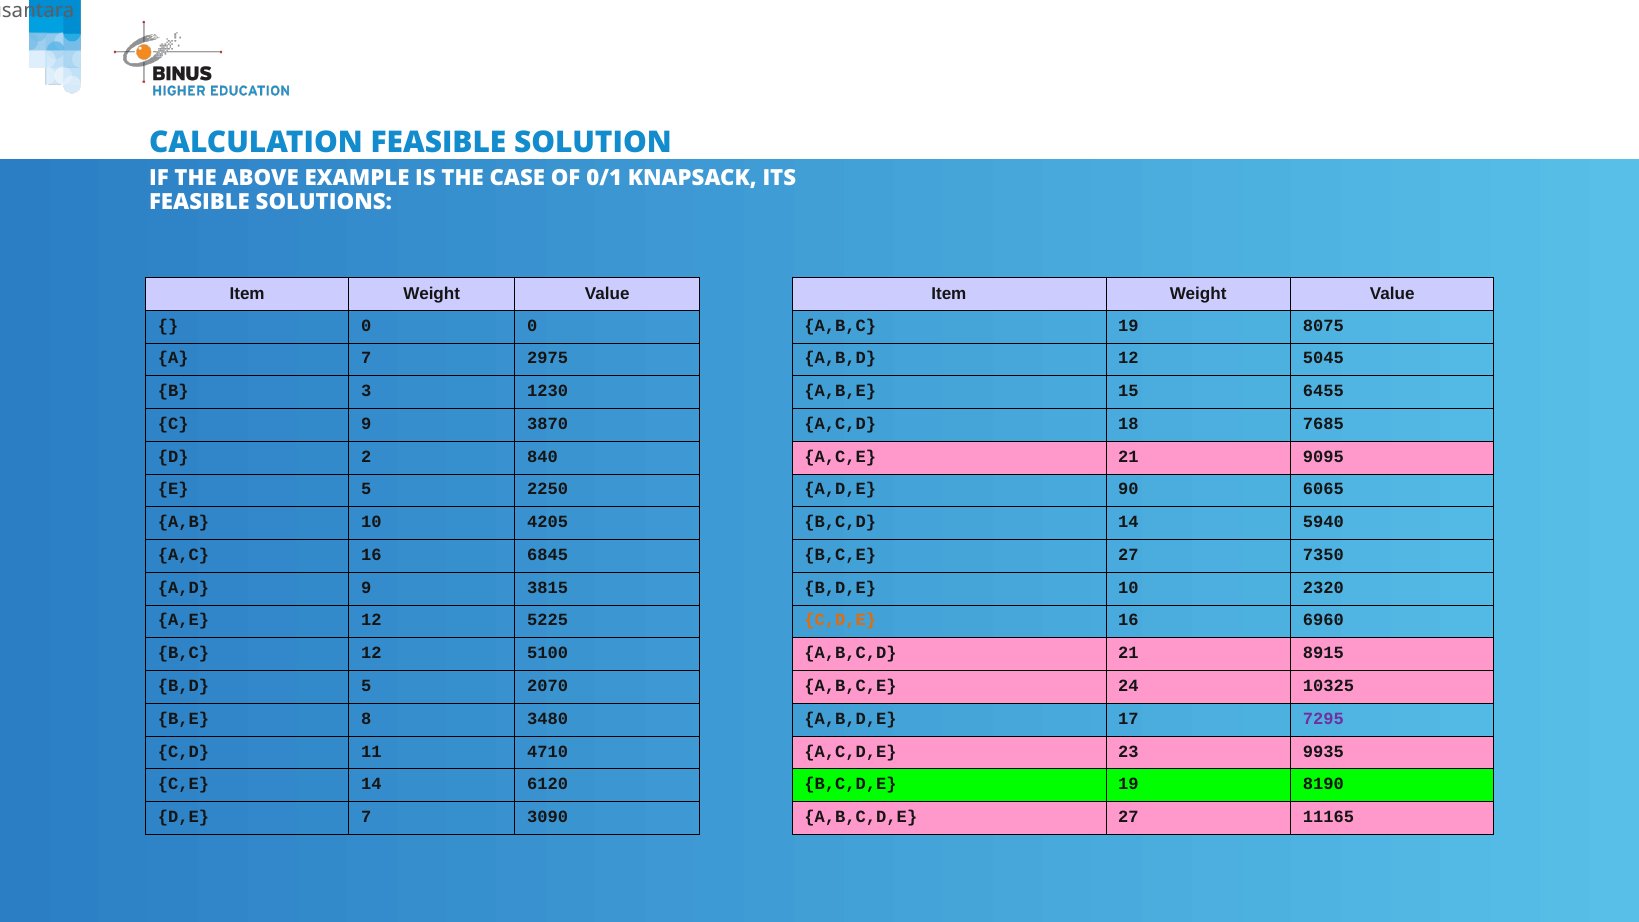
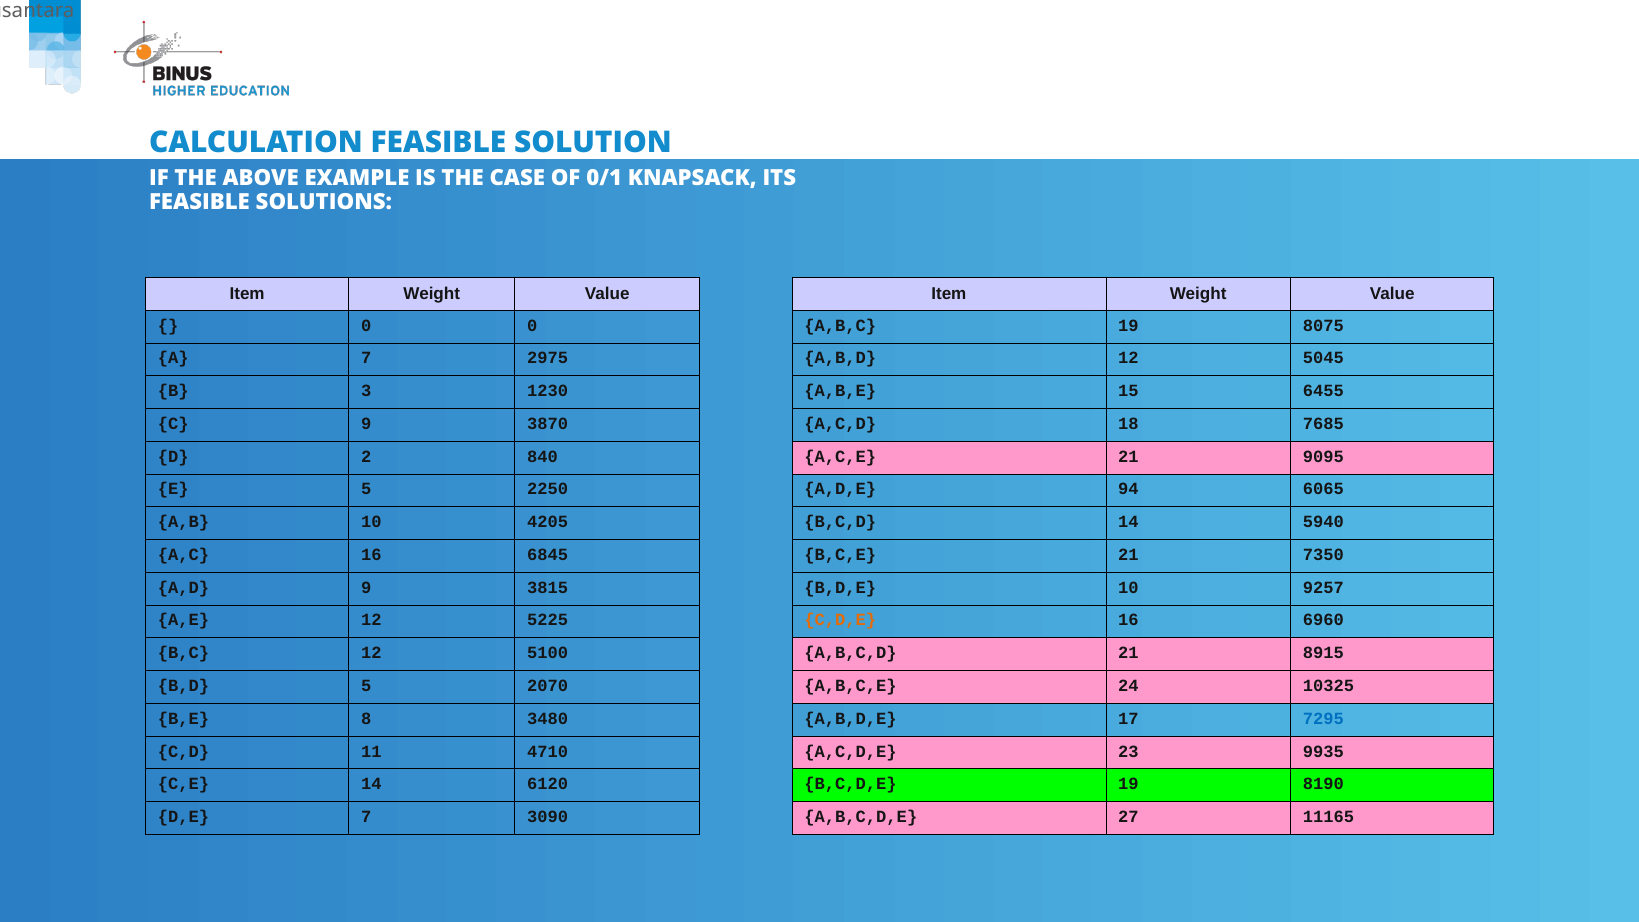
90: 90 -> 94 (1128, 489)
B,C,E 27: 27 -> 21 (1128, 555)
2320: 2320 -> 9257 (1323, 588)
7295 colour: purple -> blue (1323, 719)
